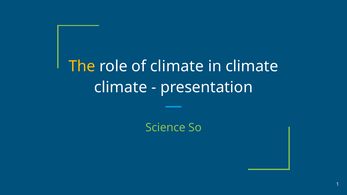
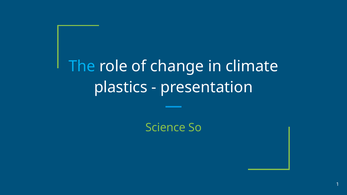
The colour: yellow -> light blue (82, 66)
of climate: climate -> change (177, 66)
climate: climate -> plastics (121, 87)
